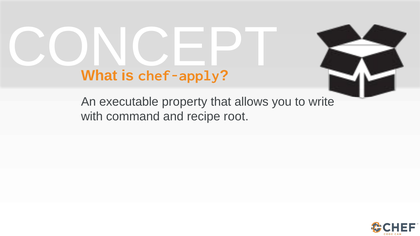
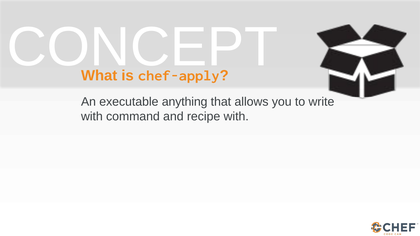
property: property -> anything (185, 102)
recipe root: root -> with (236, 117)
